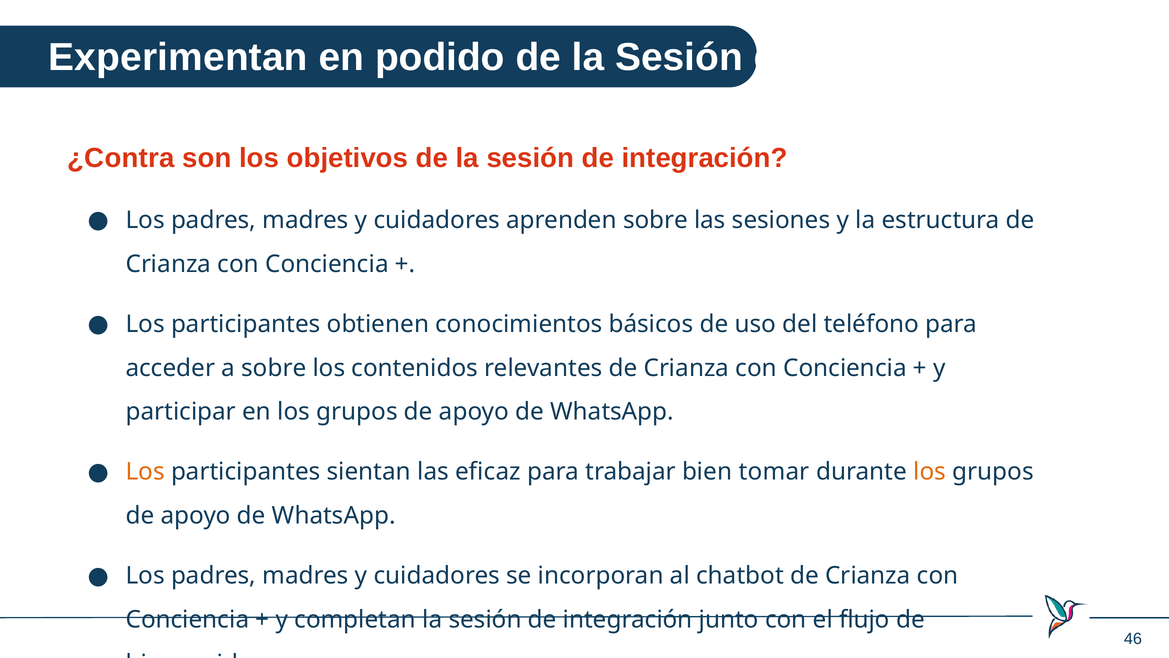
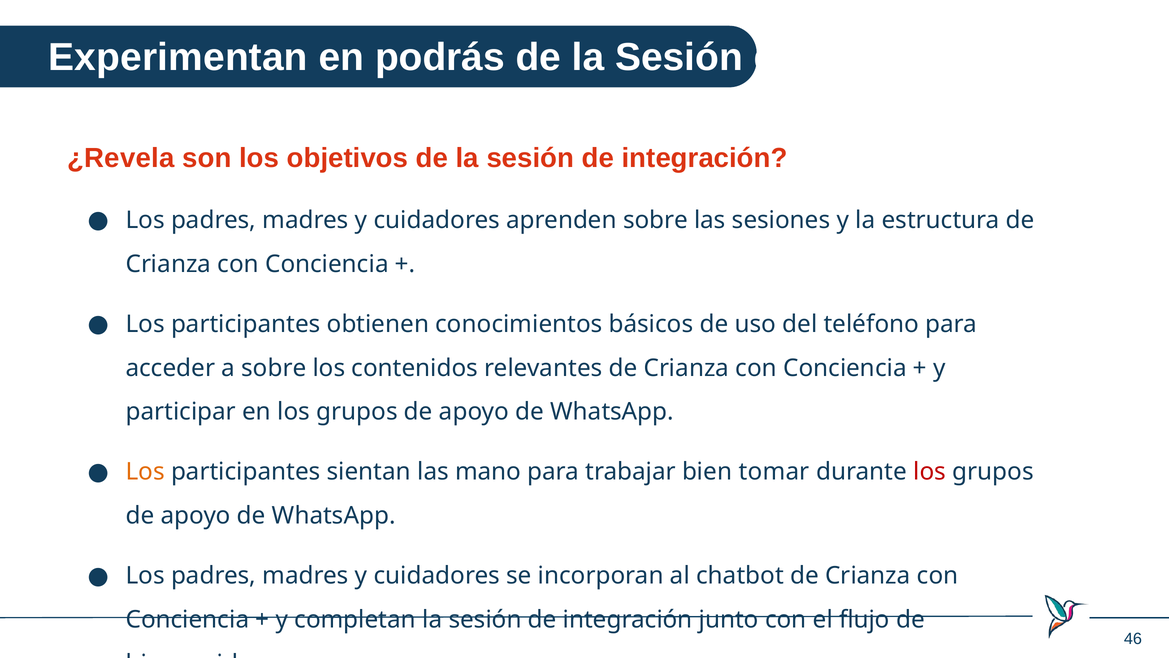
podido: podido -> podrás (440, 57)
¿Contra: ¿Contra -> ¿Revela (121, 158)
eficaz: eficaz -> mano (488, 472)
los colour: orange -> red (930, 472)
